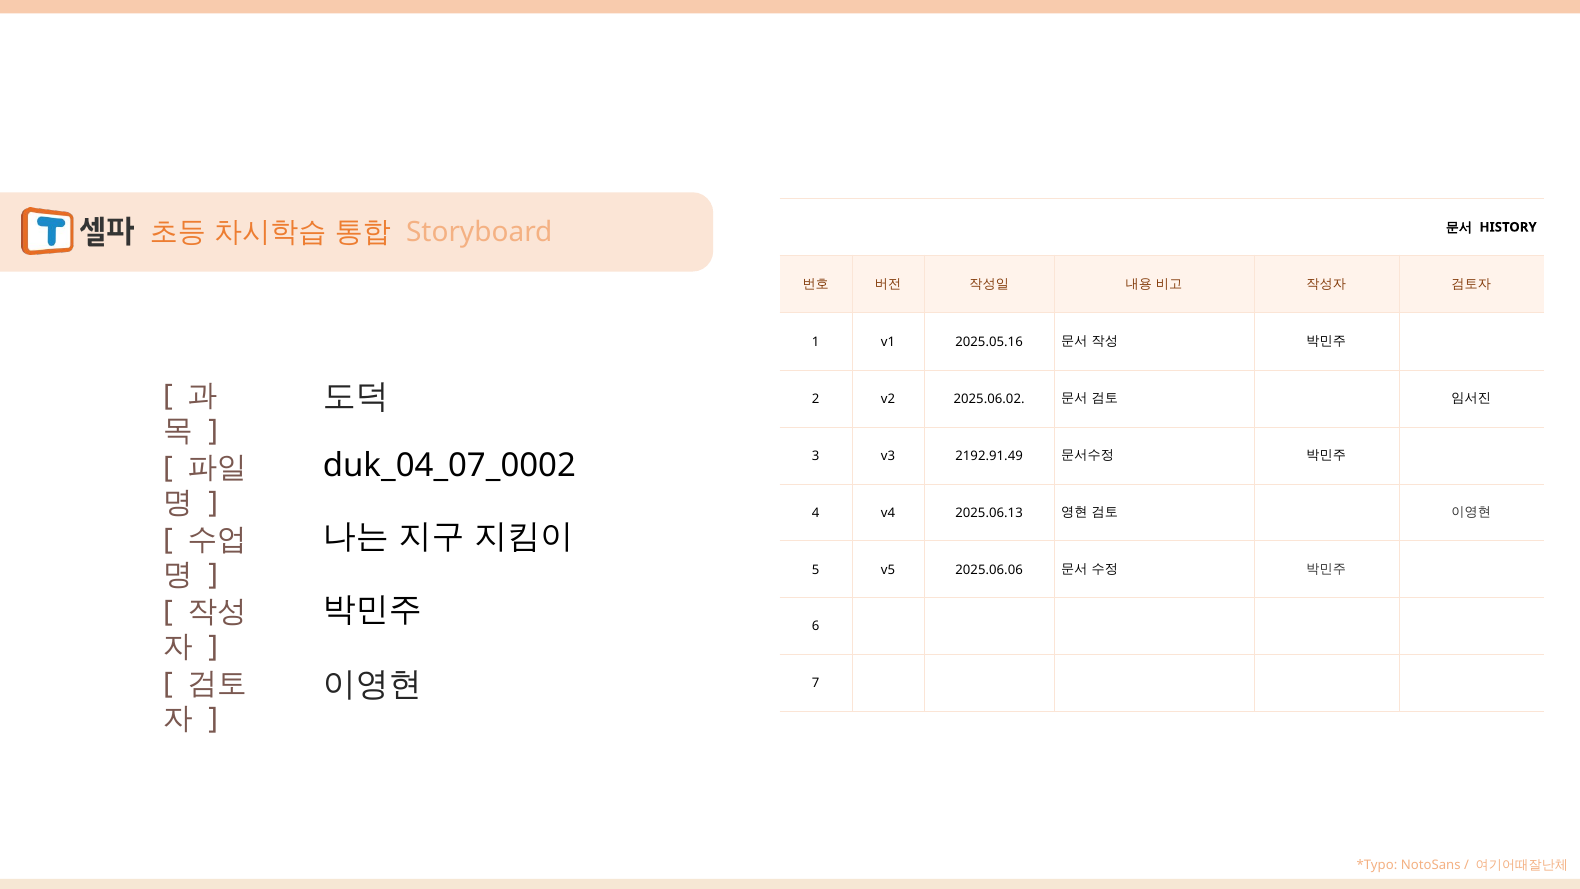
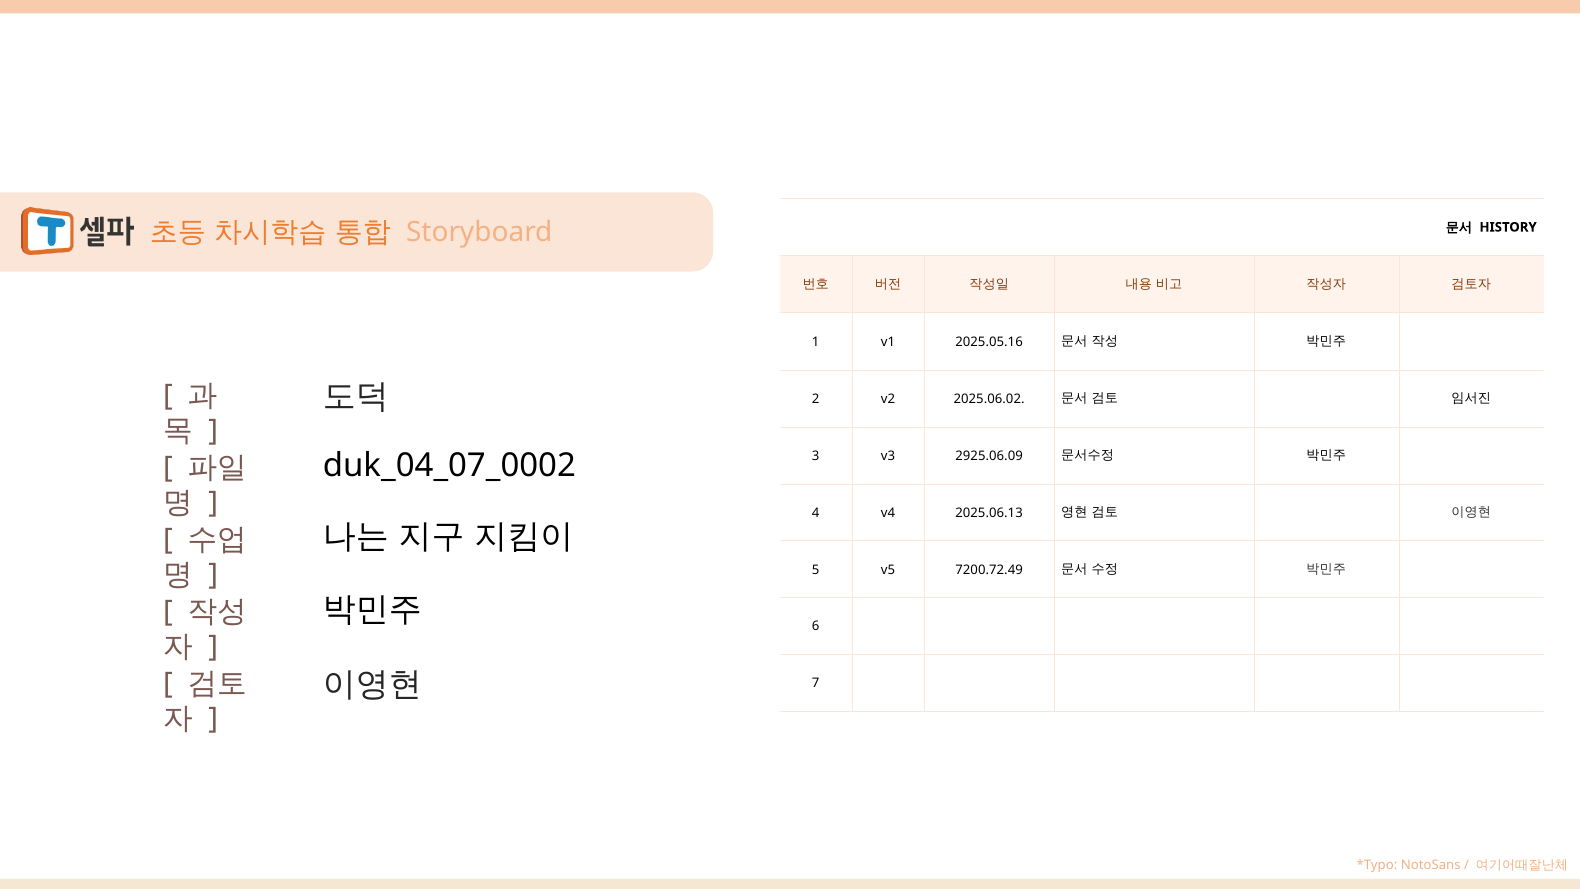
2192.91.49: 2192.91.49 -> 2925.06.09 (989, 456)
2025.06.06: 2025.06.06 -> 7200.72.49 (989, 570)
